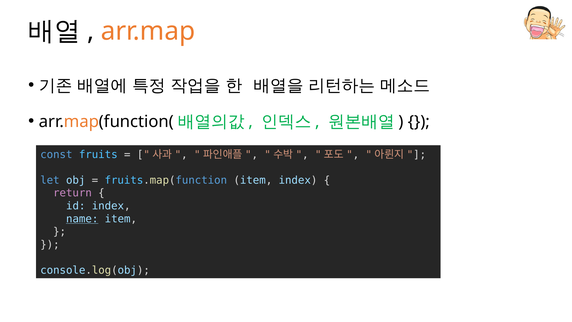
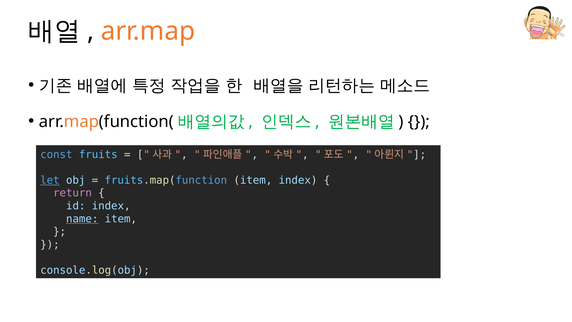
let underline: none -> present (50, 180)
